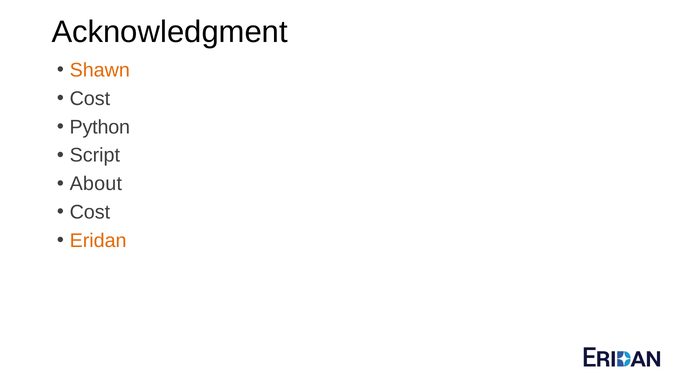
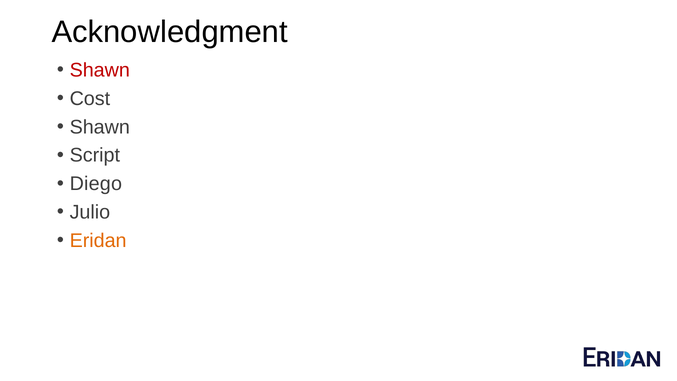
Shawn colour: orange -> red (100, 70)
Python: Python -> Shawn (100, 127)
About: About -> Diego (96, 184)
Cost: Cost -> Julio (90, 212)
